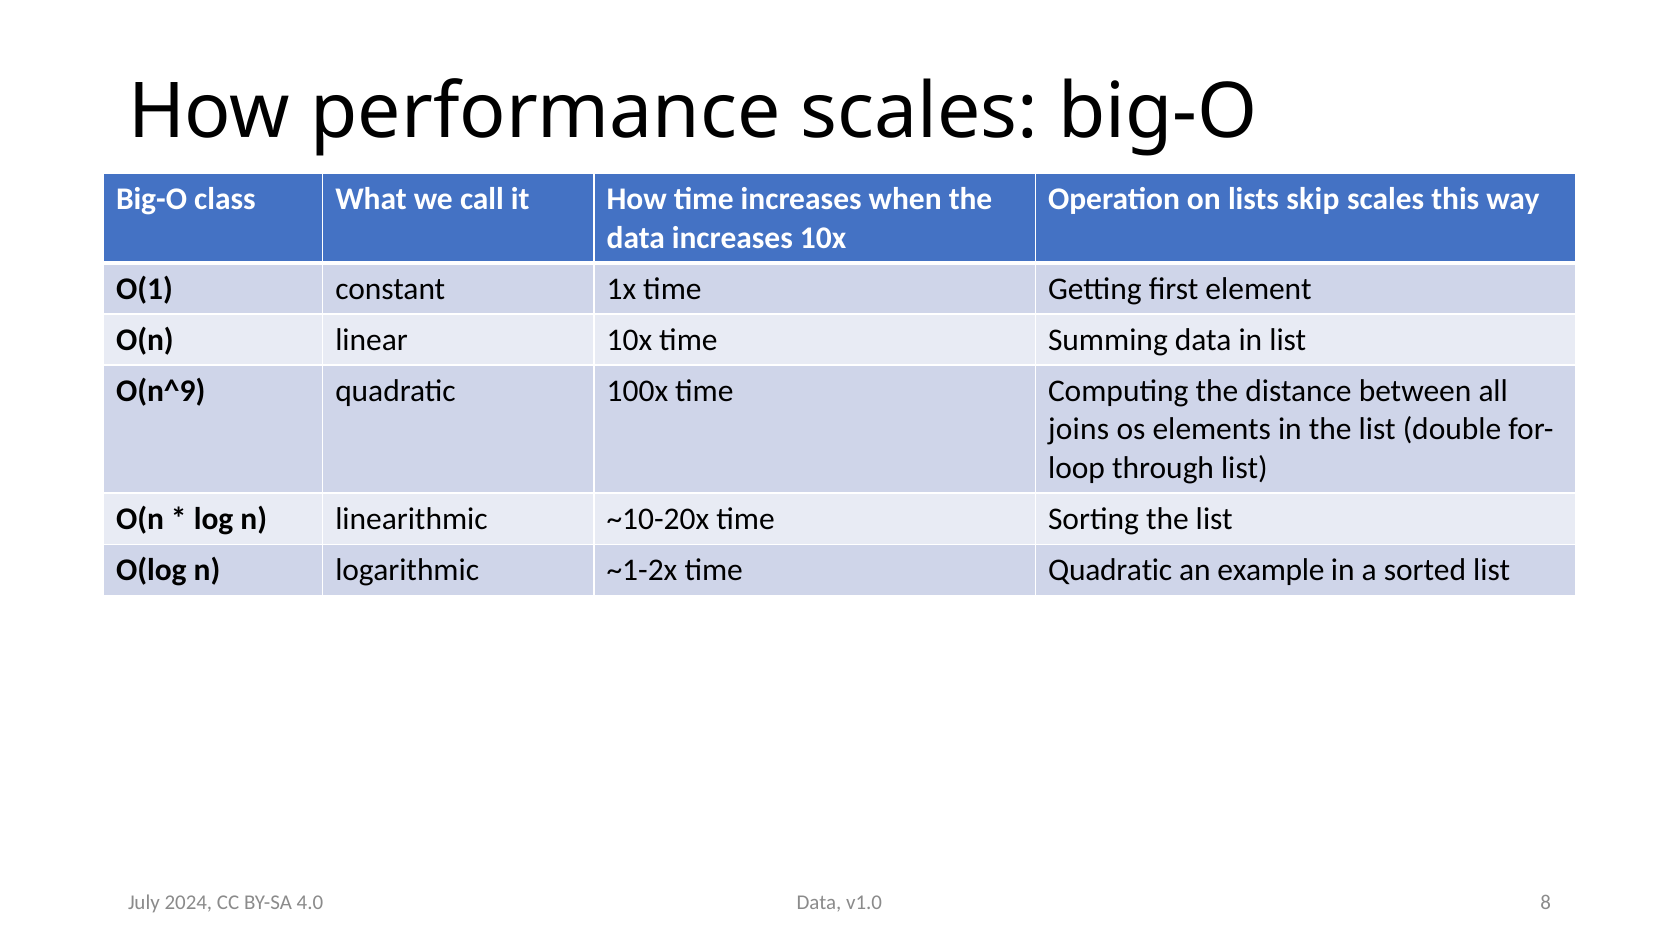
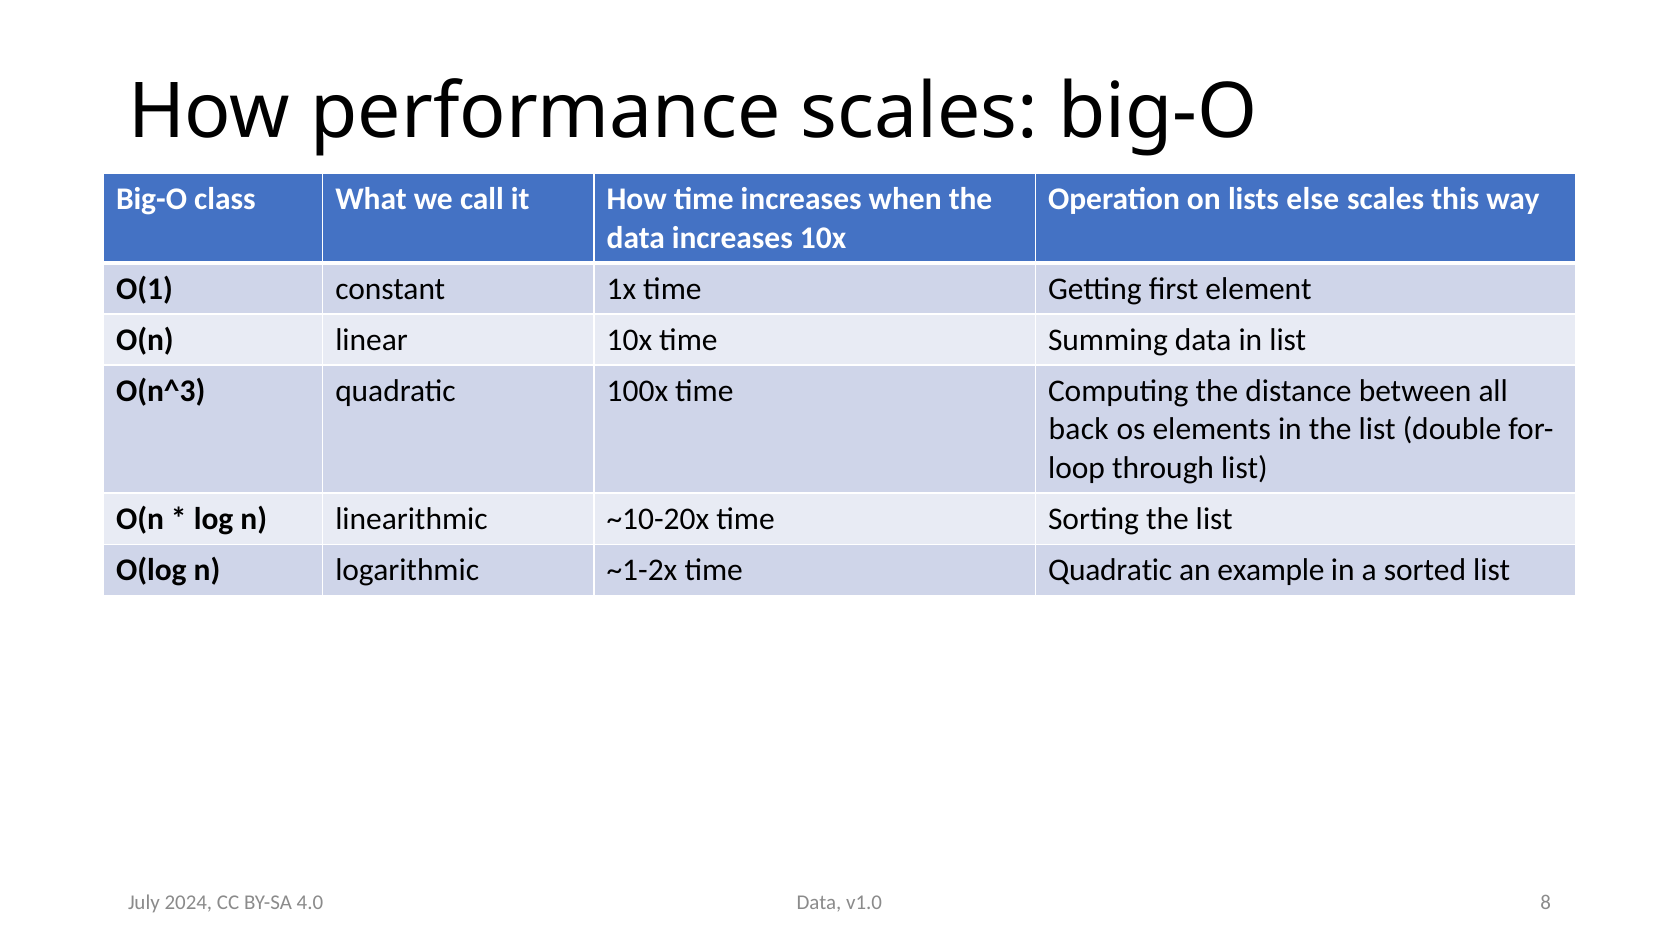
skip: skip -> else (1313, 199)
O(n^9: O(n^9 -> O(n^3 (161, 391)
joins: joins -> back (1079, 429)
